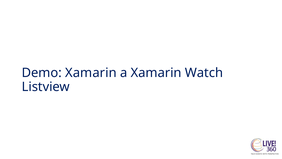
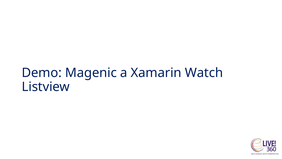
Demo Xamarin: Xamarin -> Magenic (91, 73)
